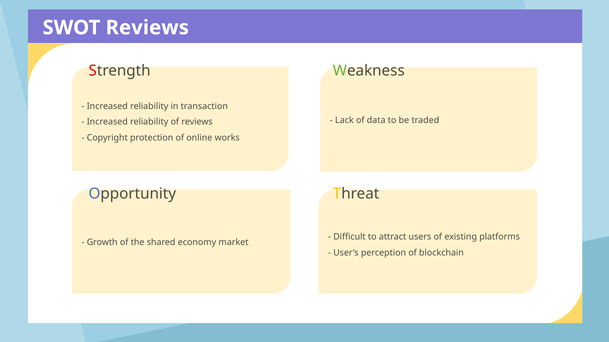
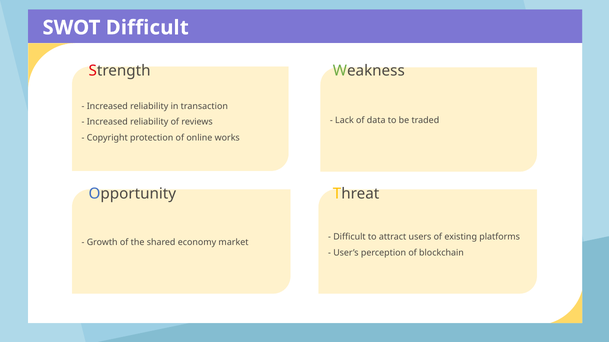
Reviews: Reviews -> Difficult (147, 28)
